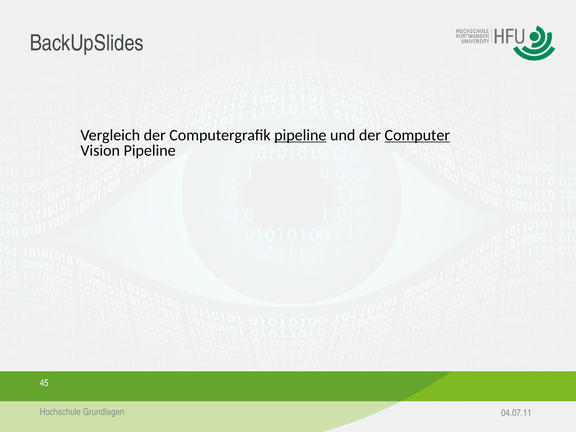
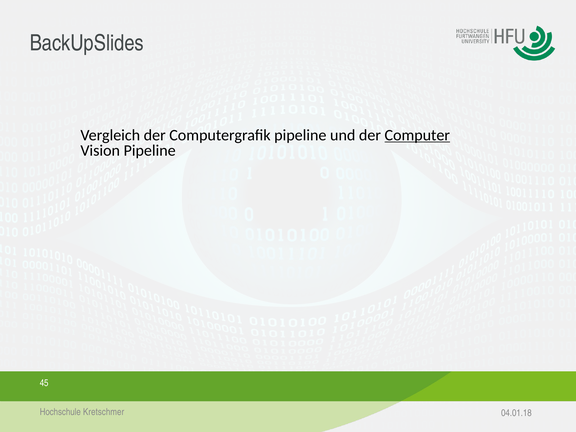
pipeline underline: present -> none (300, 135)
Grundlagen: Grundlagen -> Kretschmer (104, 412)
04.07.11: 04.07.11 -> 04.01.18 (516, 413)
